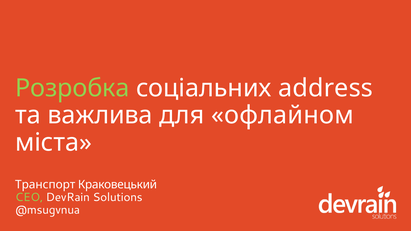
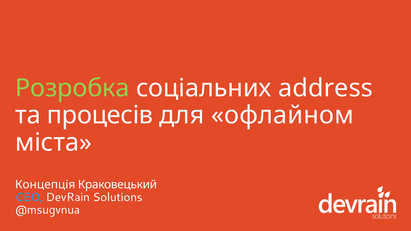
важлива: важлива -> процесів (100, 115)
Транспорт: Транспорт -> Концепція (45, 185)
CEO colour: light green -> light blue (29, 197)
